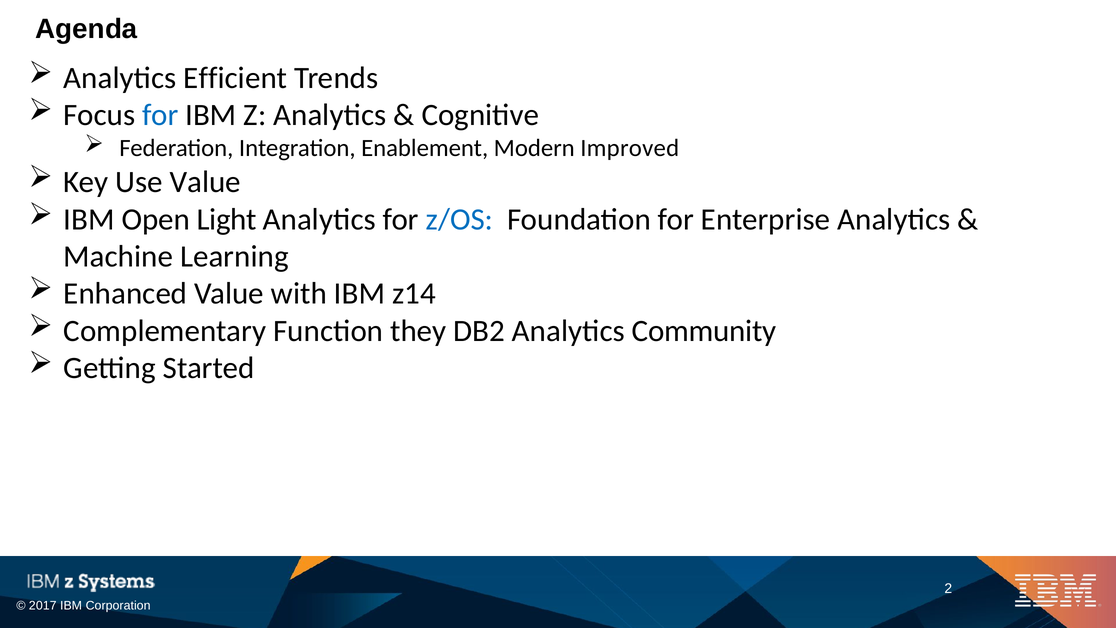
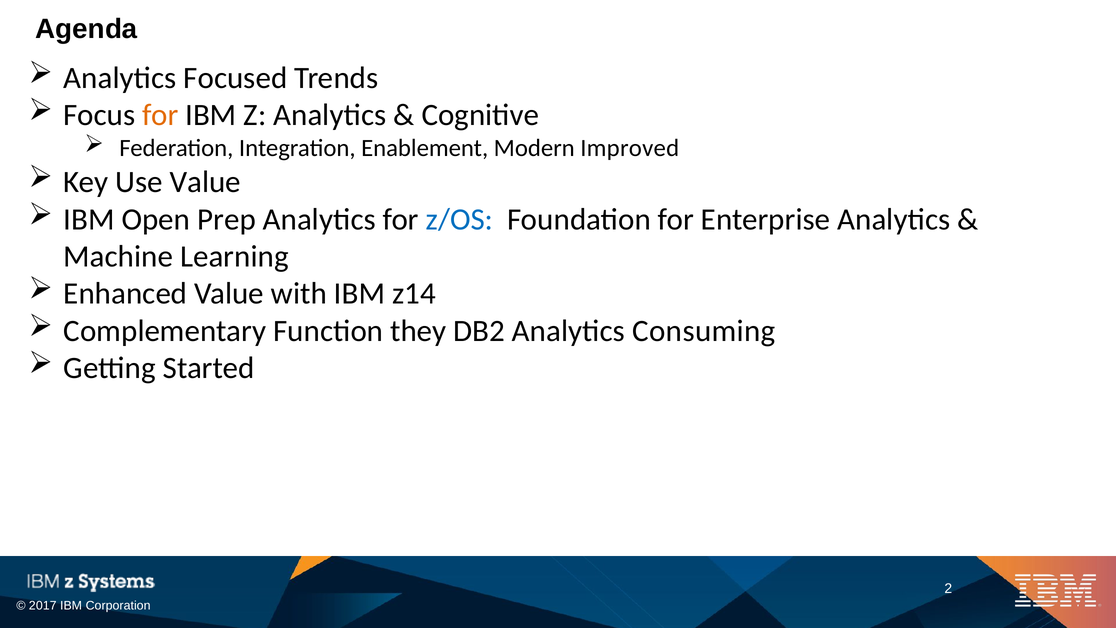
Efficient: Efficient -> Focused (235, 78)
for colour: blue -> orange (160, 115)
Light: Light -> Prep (227, 219)
Community: Community -> Consuming (704, 331)
